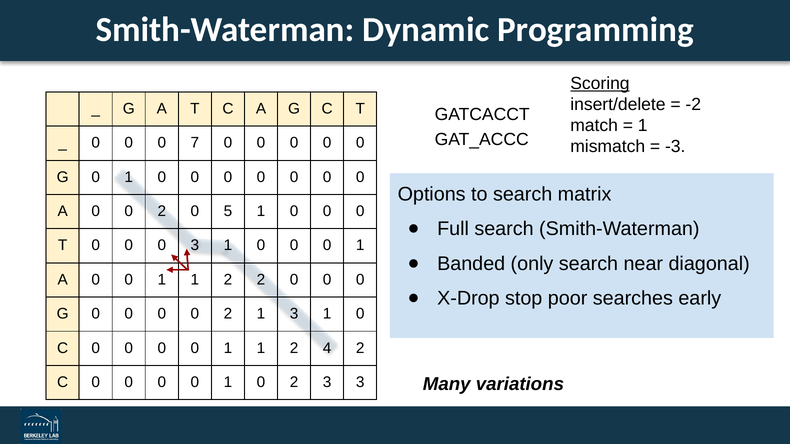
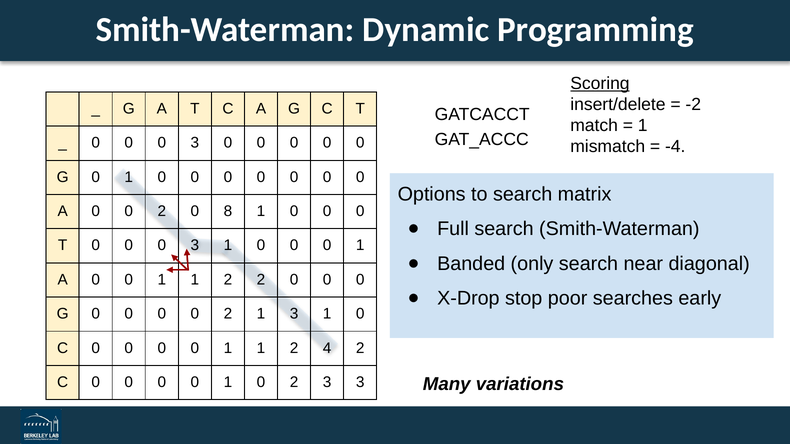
7: 7 -> 3 (195, 143)
-3: -3 -> -4 (675, 147)
5: 5 -> 8 (228, 211)
